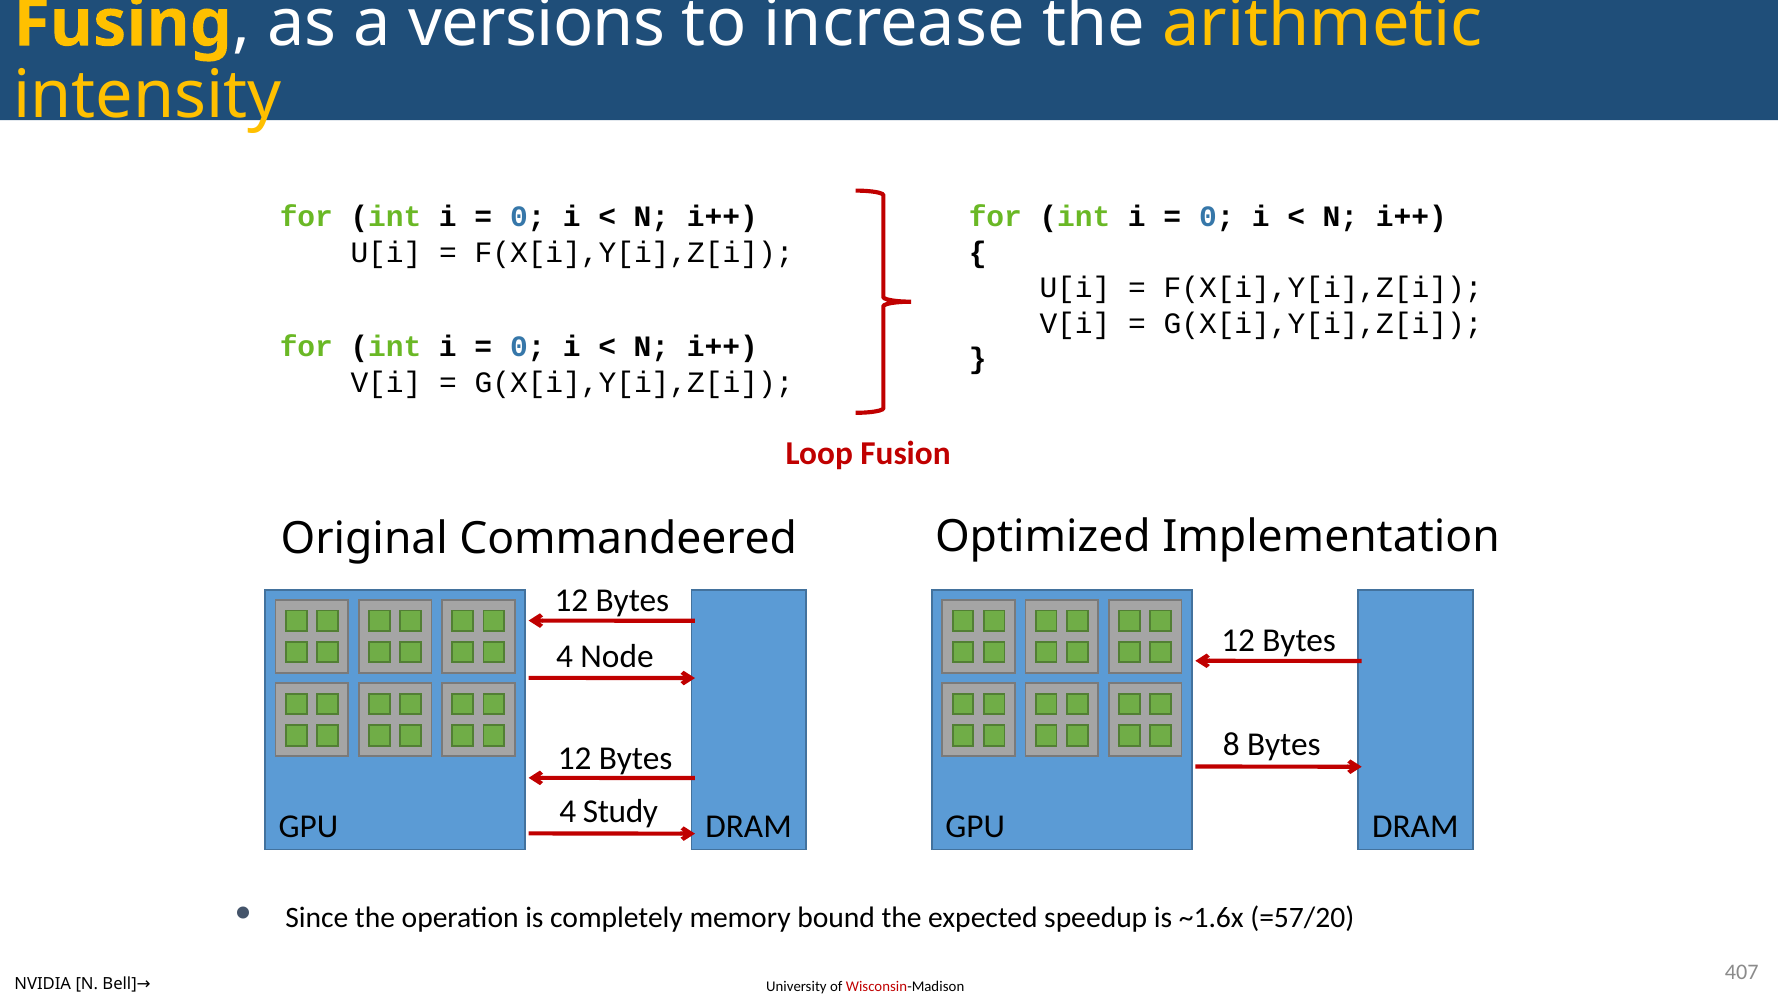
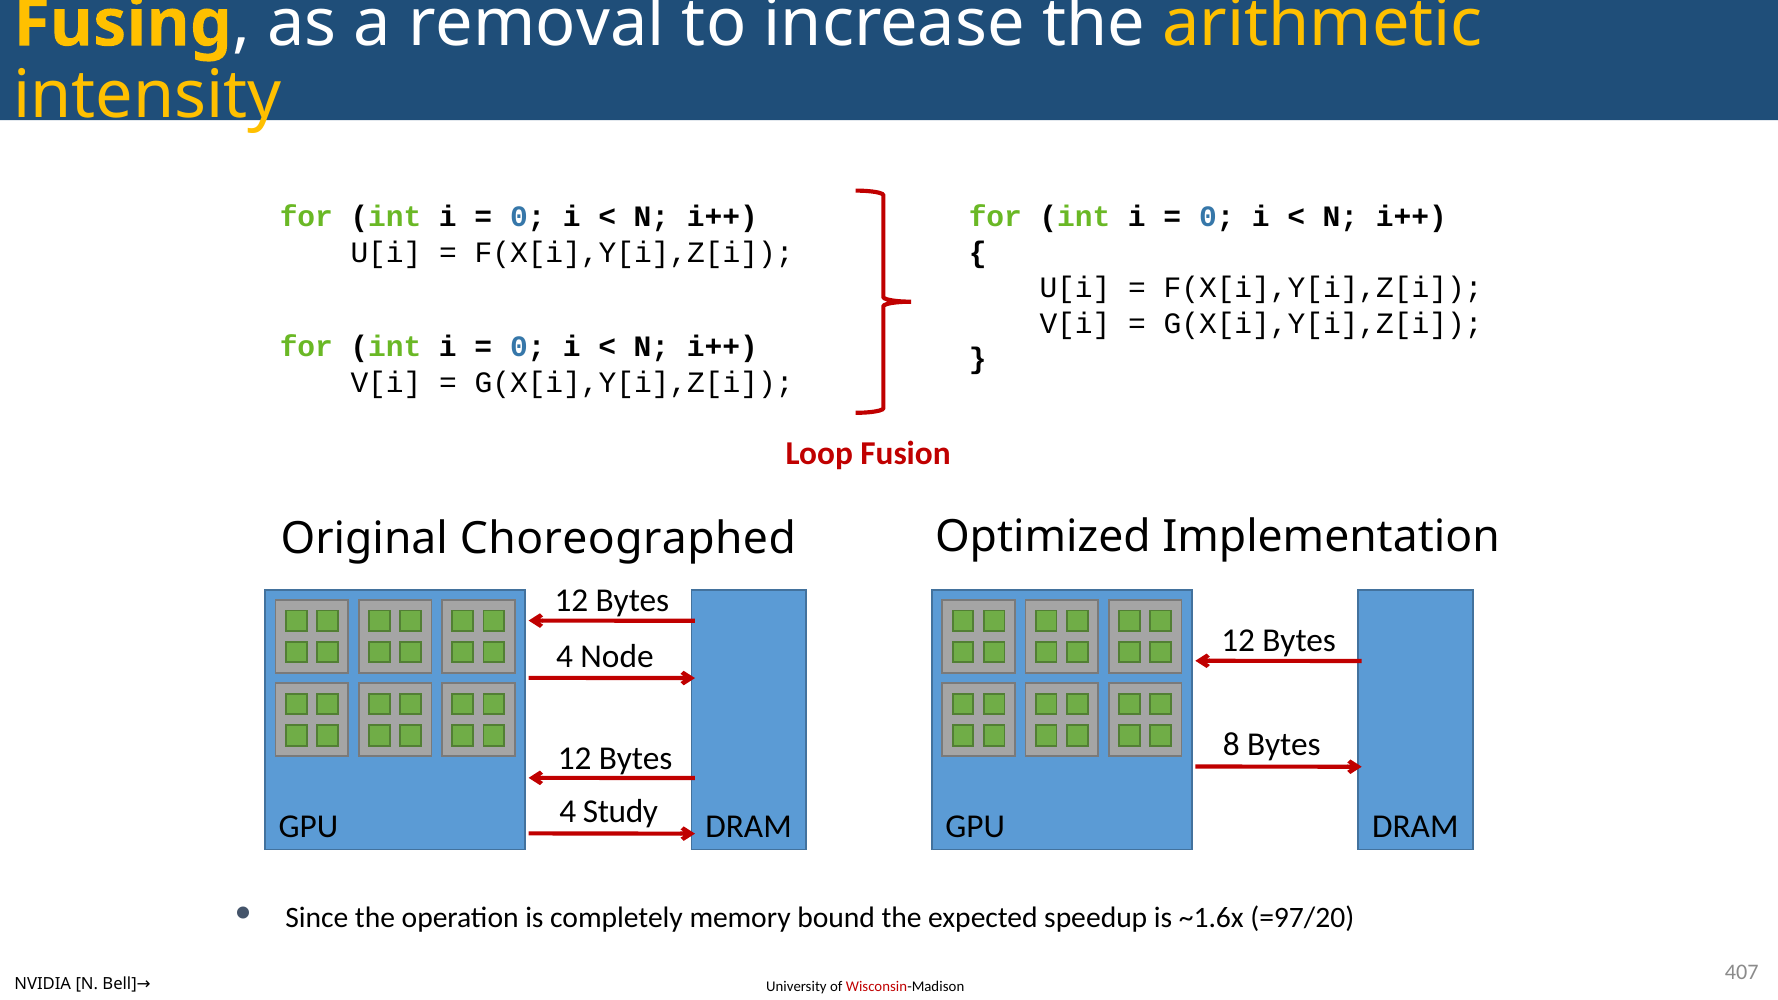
versions: versions -> removal (537, 24)
Commandeered: Commandeered -> Choreographed (628, 539)
=57/20: =57/20 -> =97/20 (1302, 918)
